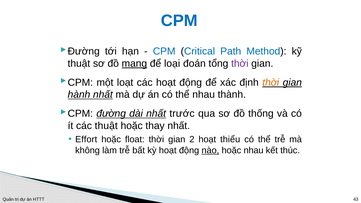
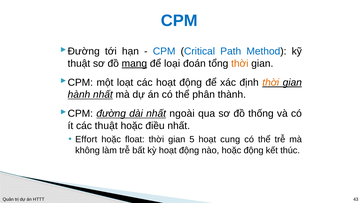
thời colour: purple -> orange (240, 64)
thể nhau: nhau -> phân (204, 95)
trước: trước -> ngoài (182, 114)
thay: thay -> điều (155, 126)
2: 2 -> 5 (192, 140)
thiểu: thiểu -> cung (230, 140)
nào underline: present -> none (210, 150)
hoặc nhau: nhau -> động (254, 150)
